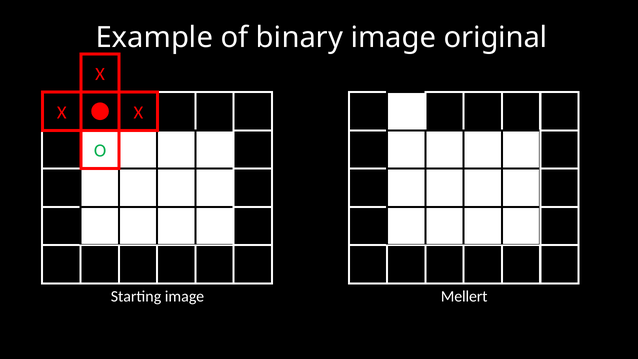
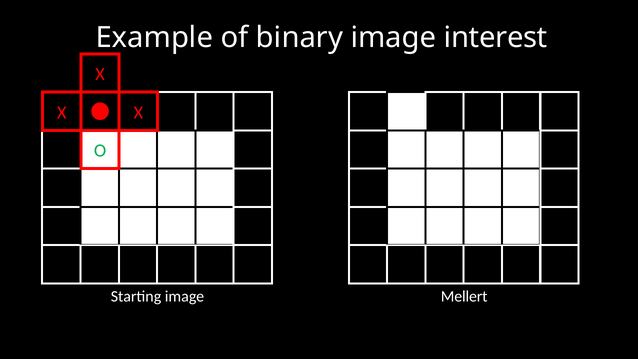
original: original -> interest (496, 37)
